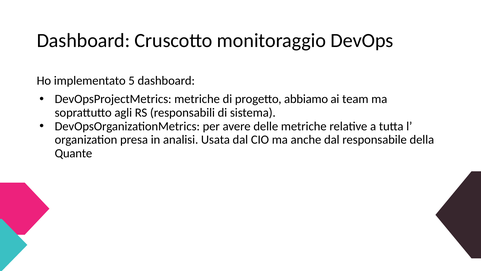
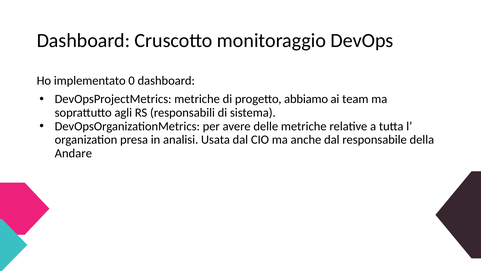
5: 5 -> 0 (132, 80)
Quante: Quante -> Andare (73, 153)
